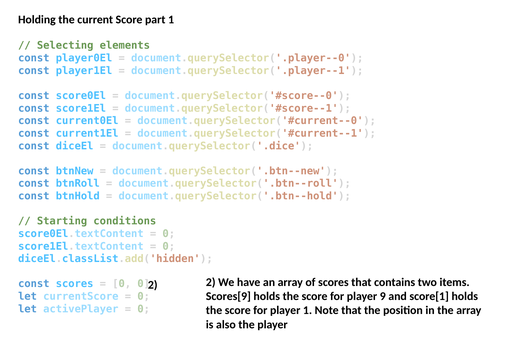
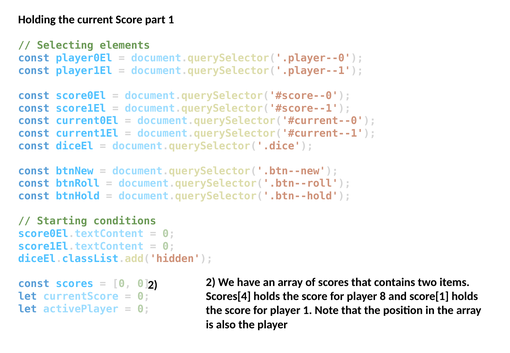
Scores[9: Scores[9 -> Scores[4 (228, 296)
9: 9 -> 8 (383, 296)
